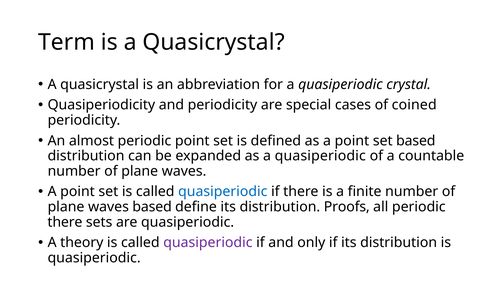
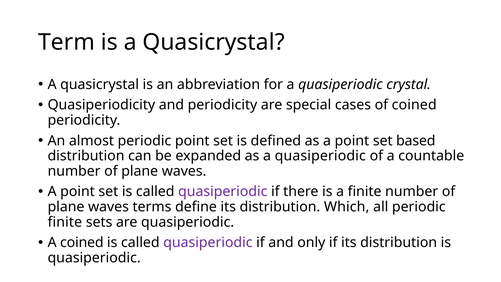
quasiperiodic colour: blue -> purple (223, 192)
waves based: based -> terms (152, 207)
Proofs: Proofs -> Which (347, 207)
there: there -> finite (65, 222)
A theory: theory -> coined (82, 242)
